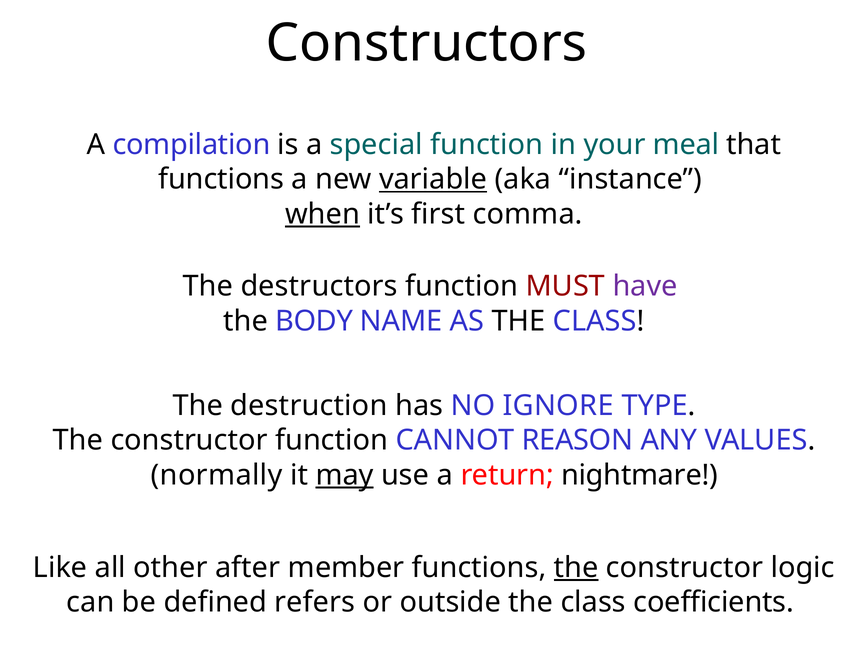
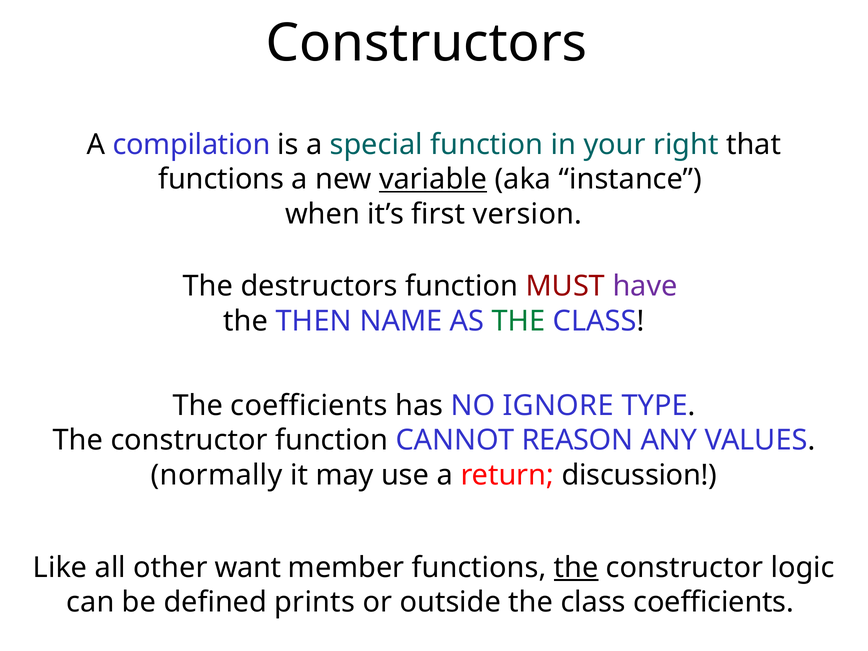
meal: meal -> right (686, 145)
when underline: present -> none (323, 214)
comma: comma -> version (527, 214)
BODY: BODY -> THEN (314, 321)
THE colour: black -> green (519, 321)
The destruction: destruction -> coefficients (309, 406)
may underline: present -> none (345, 475)
nightmare: nightmare -> discussion (639, 475)
after: after -> want (248, 568)
refers: refers -> prints (315, 602)
